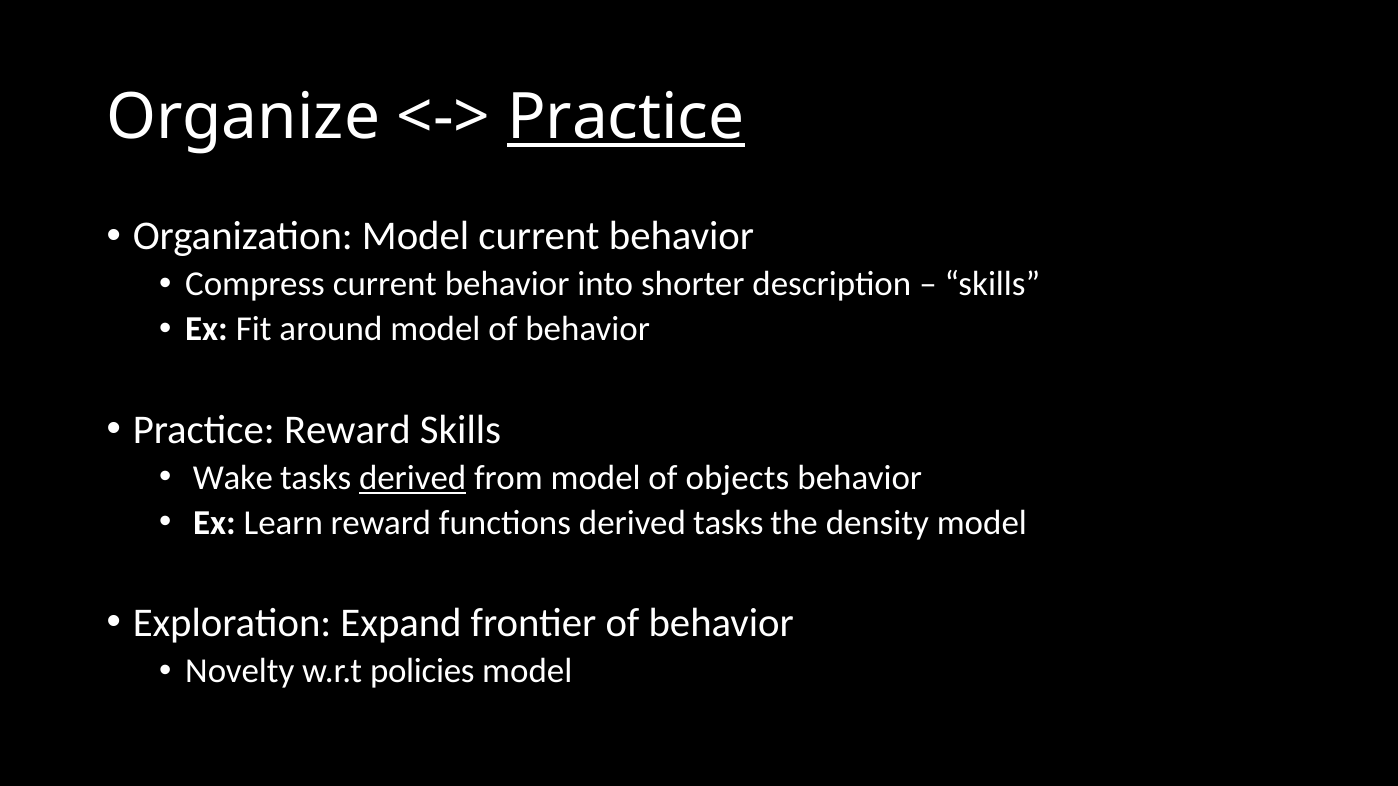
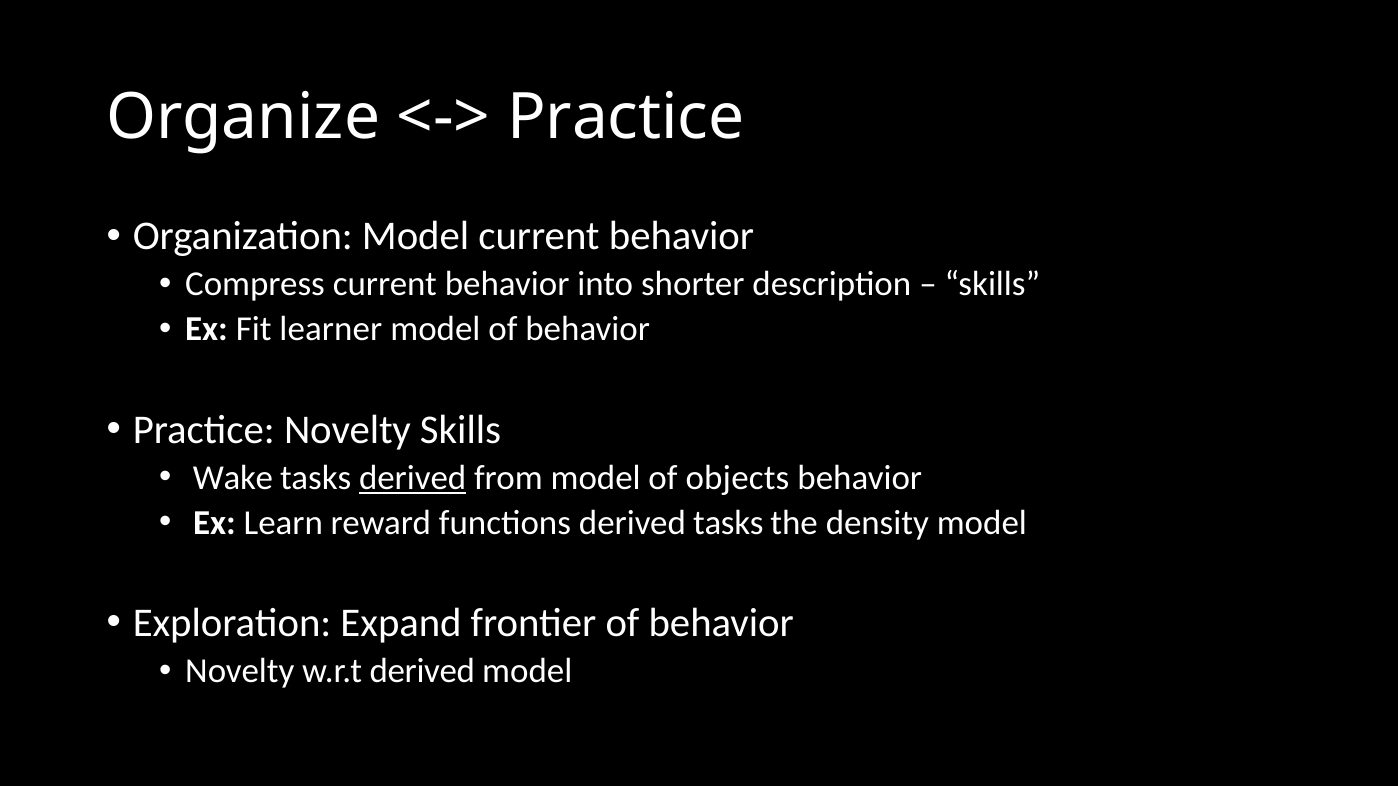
Practice underline: present -> none (626, 117)
around: around -> learner (331, 329)
Practice Reward: Reward -> Novelty (347, 430)
w.r.t policies: policies -> derived (422, 672)
